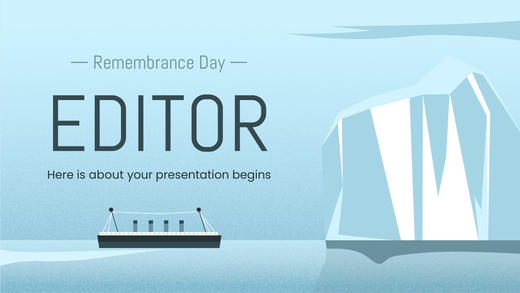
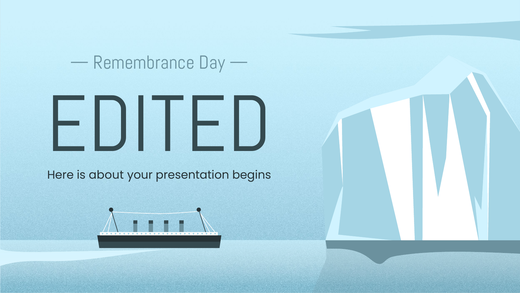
EDITOR: EDITOR -> EDITED (159, 125)
